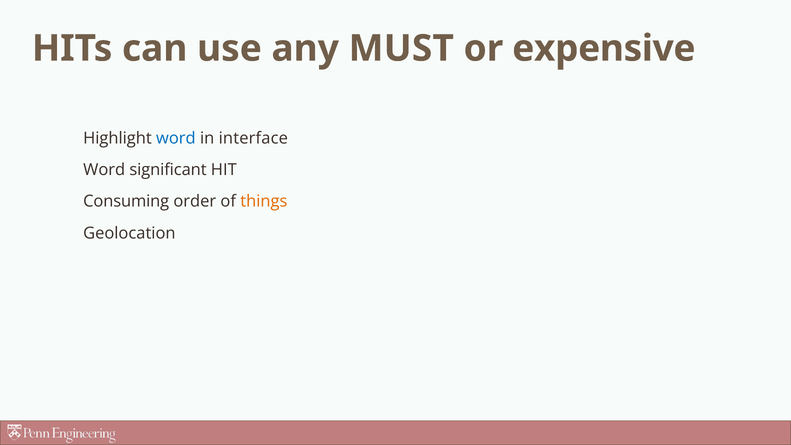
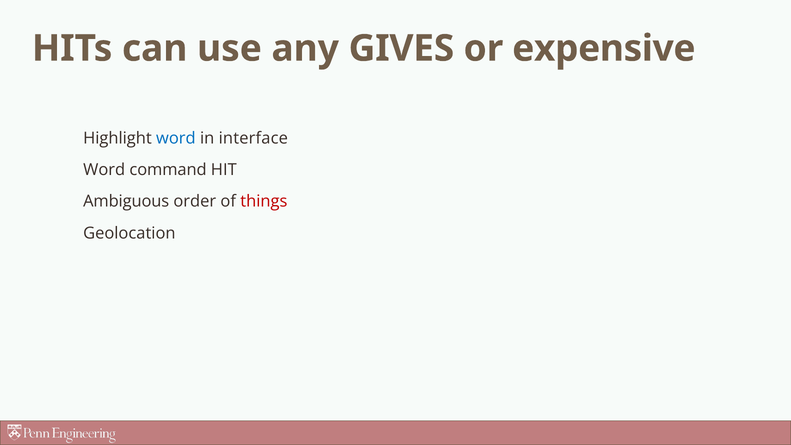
MUST: MUST -> GIVES (401, 48)
significant: significant -> command (168, 170)
Consuming: Consuming -> Ambiguous (126, 201)
things colour: orange -> red (264, 201)
